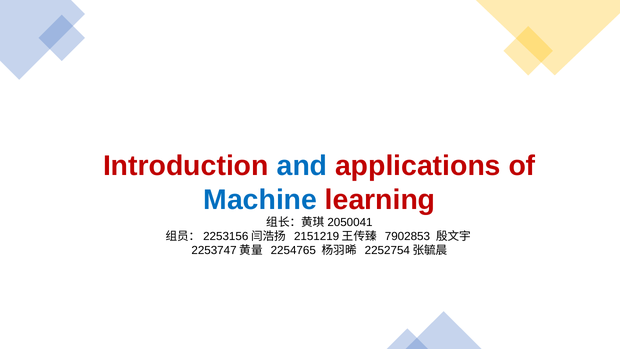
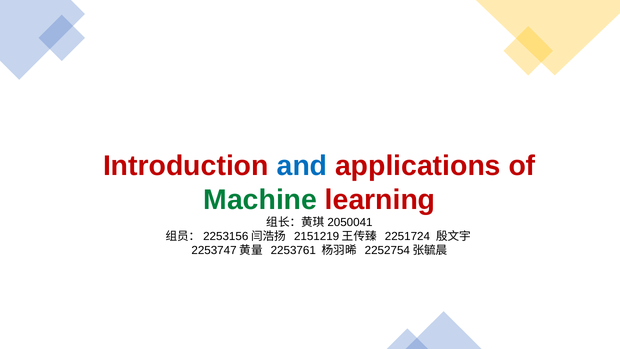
Machine colour: blue -> green (260, 200)
7902853: 7902853 -> 2251724 (407, 236)
2254765: 2254765 -> 2253761 (293, 250)
